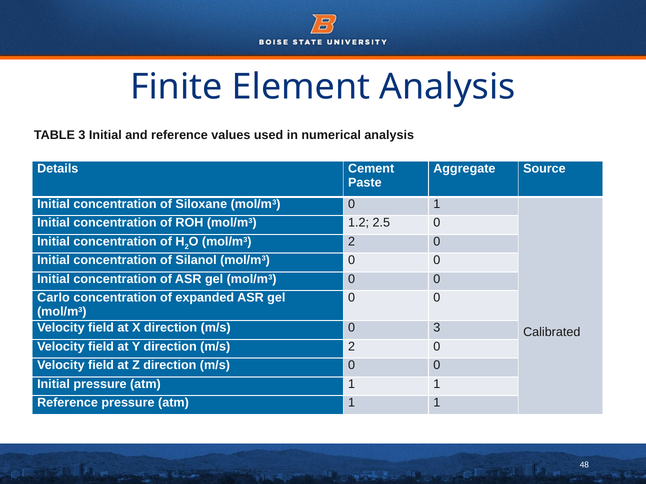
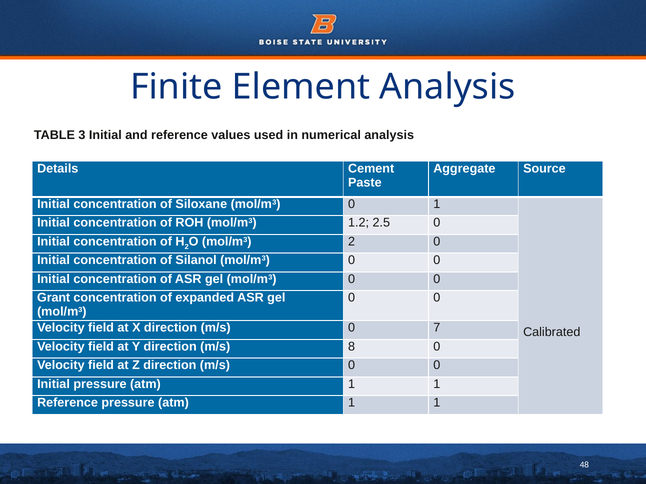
Carlo: Carlo -> Grant (54, 298)
0 3: 3 -> 7 (437, 328)
m/s 2: 2 -> 8 (352, 347)
